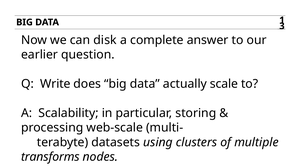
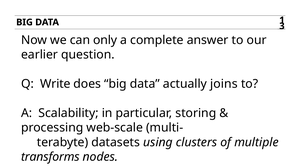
disk: disk -> only (105, 40)
scale: scale -> joins (224, 84)
